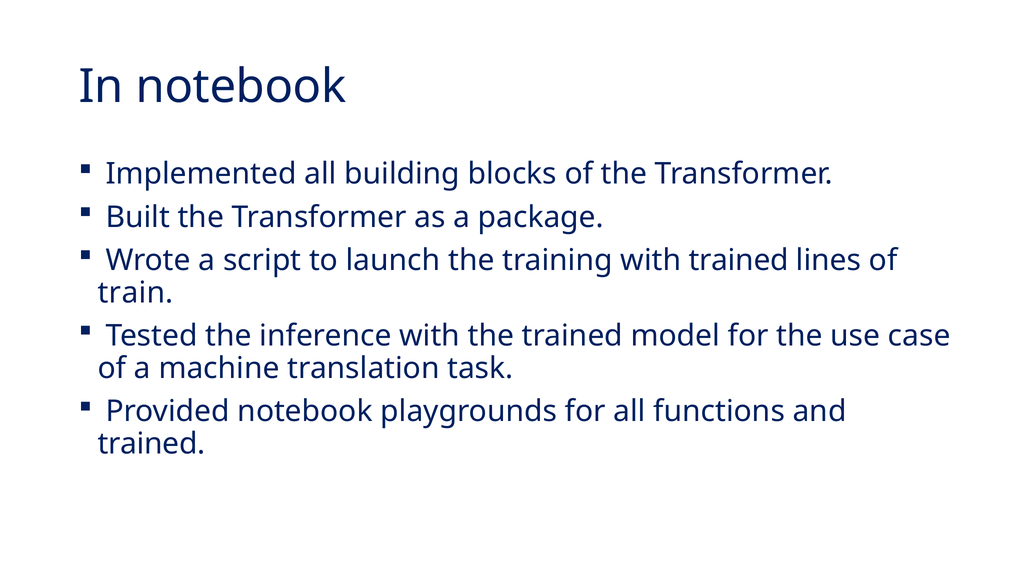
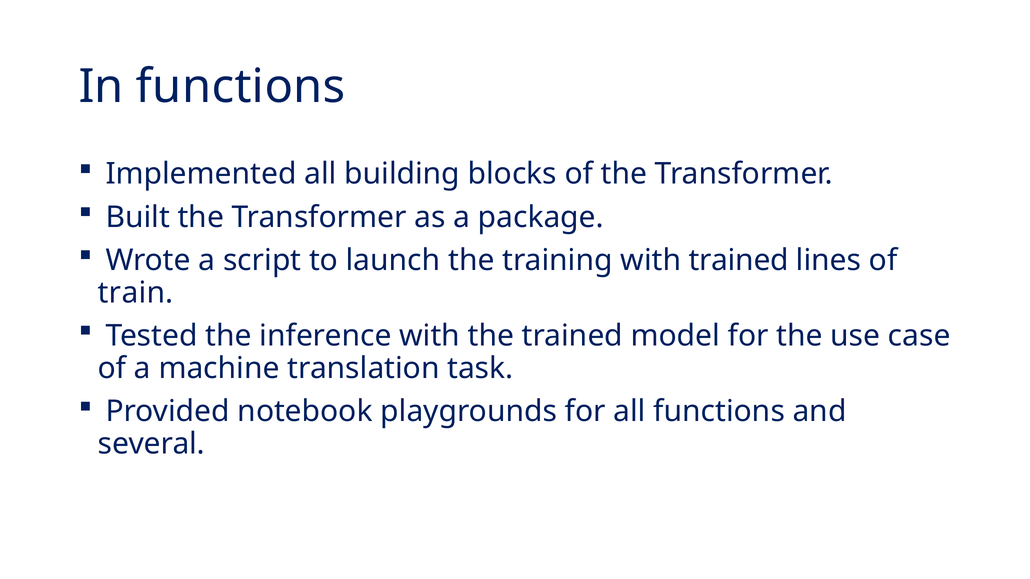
In notebook: notebook -> functions (241, 87)
trained: trained -> several (151, 444)
